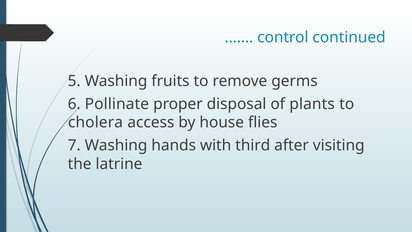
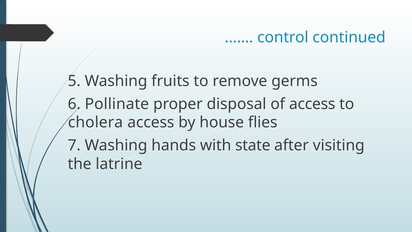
of plants: plants -> access (312, 104)
third: third -> state (253, 145)
